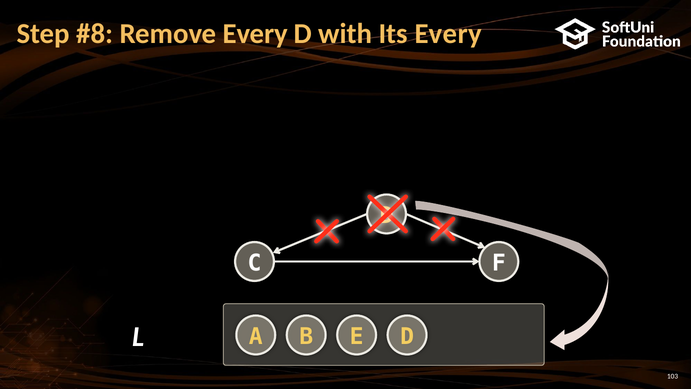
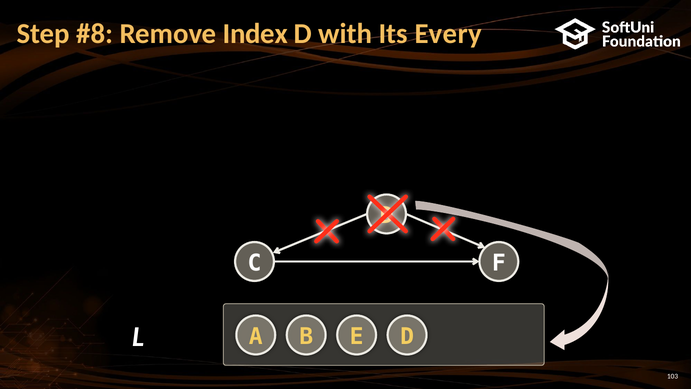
Remove Every: Every -> Index (255, 34)
